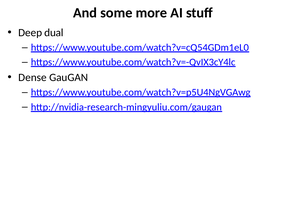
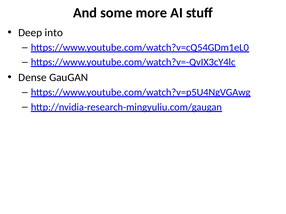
dual: dual -> into (54, 33)
